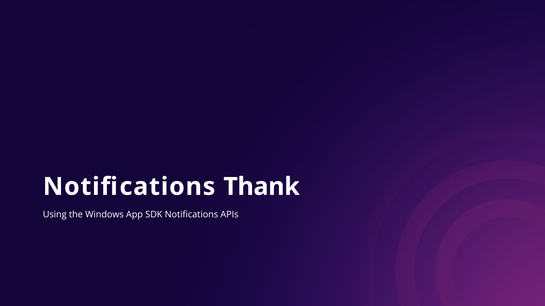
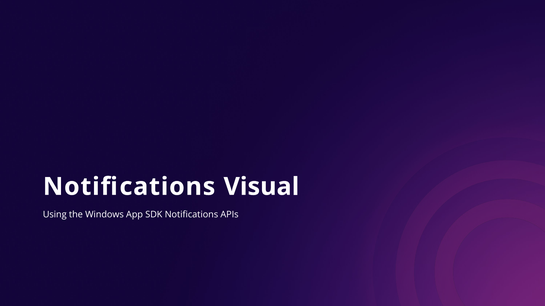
Thank: Thank -> Visual (261, 187)
